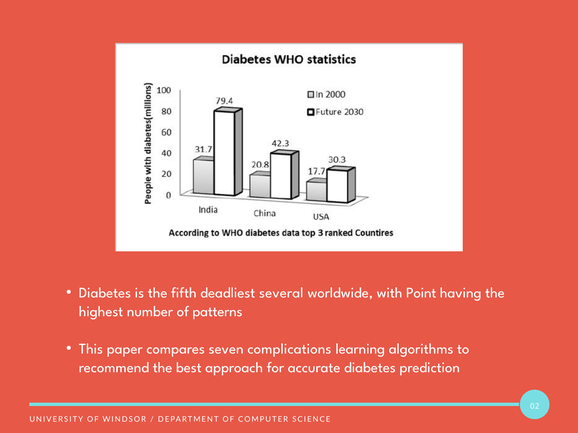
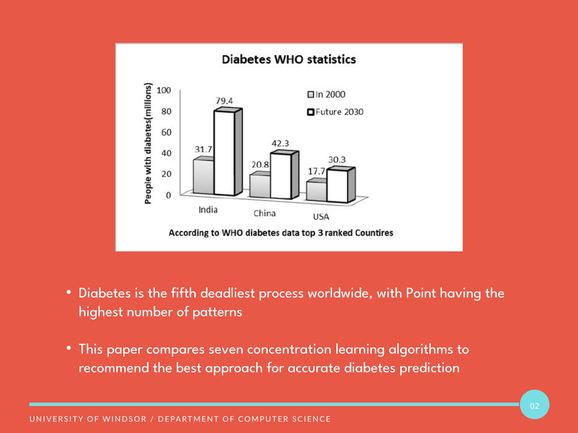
several: several -> process (281, 293)
complications: complications -> concentration (289, 349)
